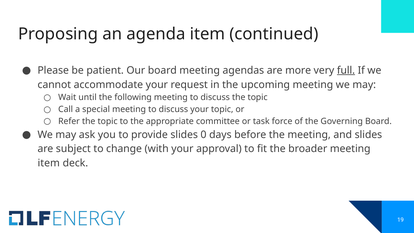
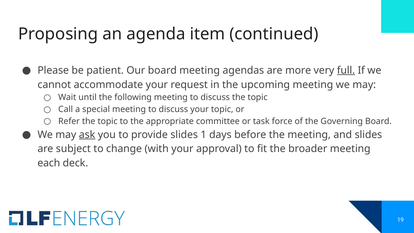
ask underline: none -> present (87, 135)
0: 0 -> 1 (204, 135)
item: item -> each (49, 163)
